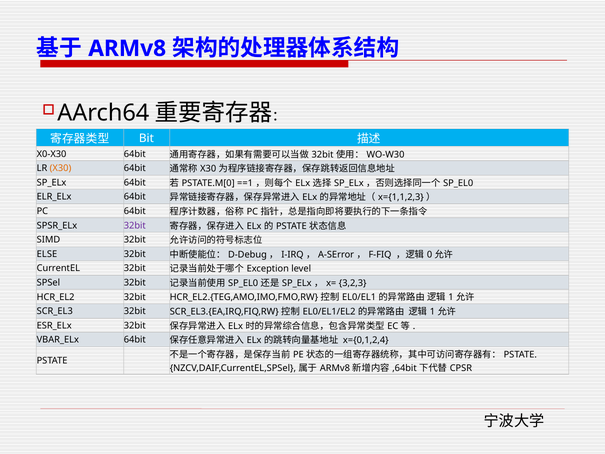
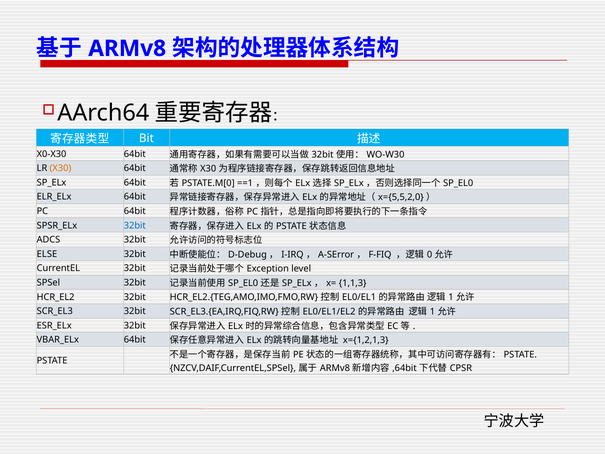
x={1,1,2,3: x={1,1,2,3 -> x={5,5,2,0 (401, 197)
32bit colour: purple -> blue (135, 225)
SIMD: SIMD -> ADCS (48, 240)
3,2,3: 3,2,3 -> 1,1,3 (353, 283)
x={0,1,2,4: x={0,1,2,4 -> x={1,2,1,3 (366, 340)
